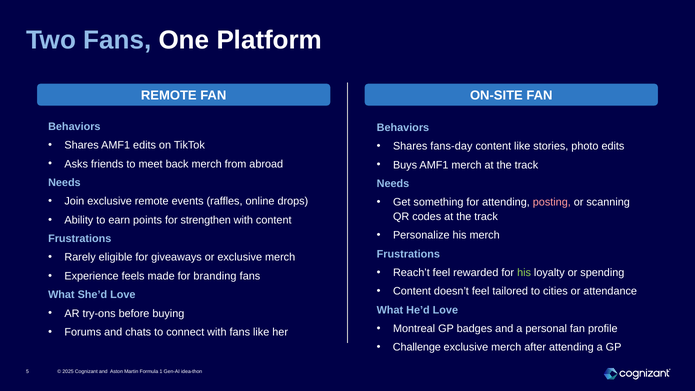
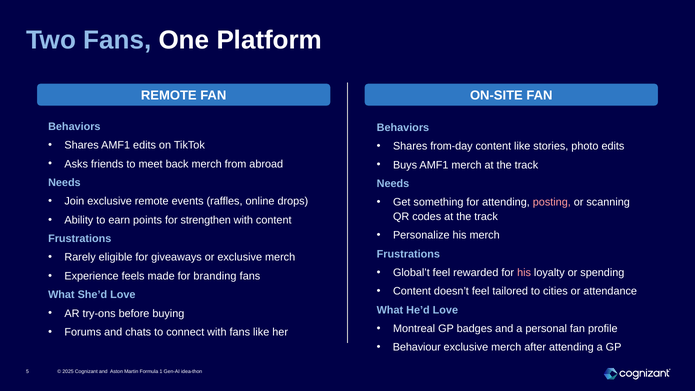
fans-day: fans-day -> from-day (451, 146)
Reach’t: Reach’t -> Global’t (411, 273)
his colour: light green -> pink (524, 273)
Challenge: Challenge -> Behaviour (417, 347)
